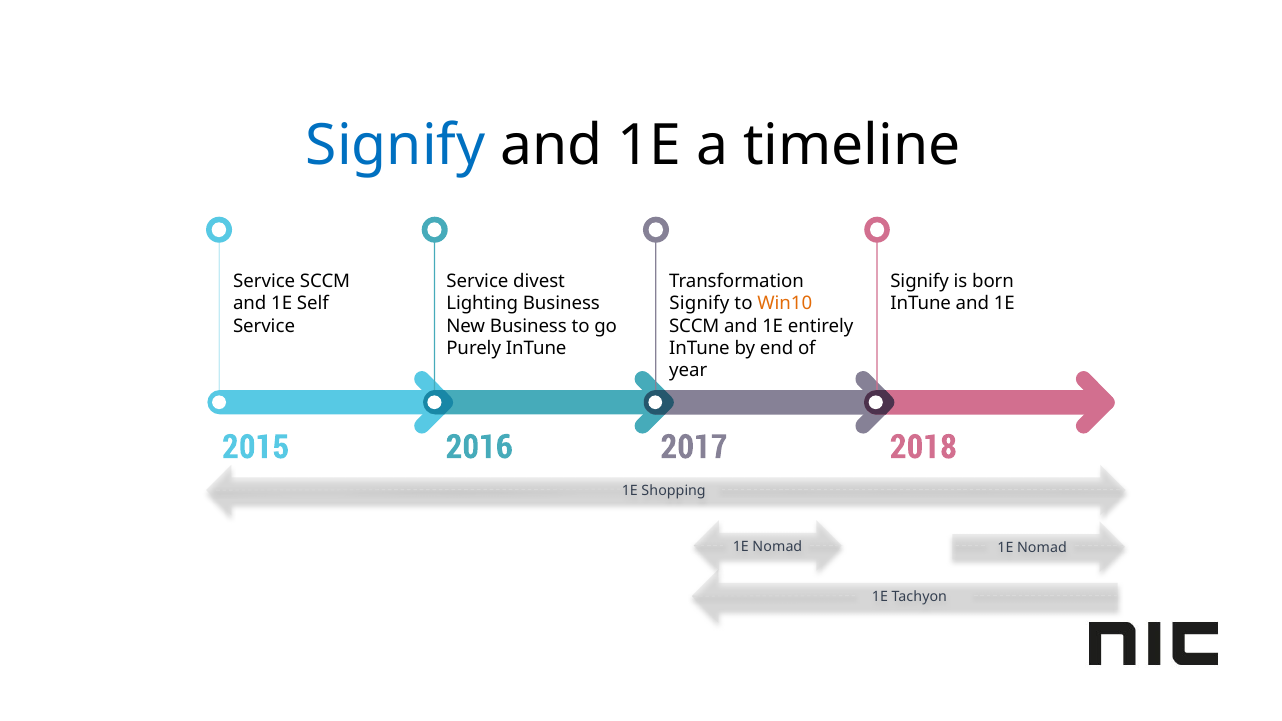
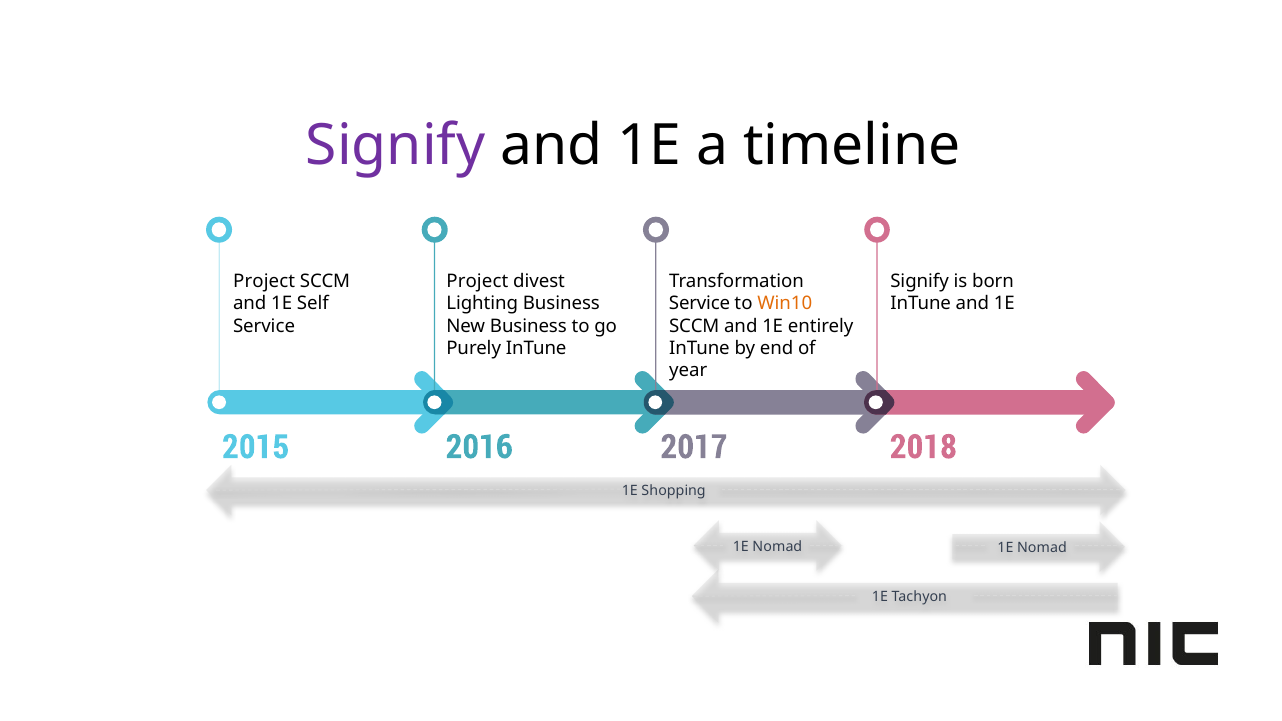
Signify colour: blue -> purple (396, 146)
Service: Service -> Project (264, 281)
Service: Service -> Project (477, 281)
Signify: Signify -> Service (700, 304)
